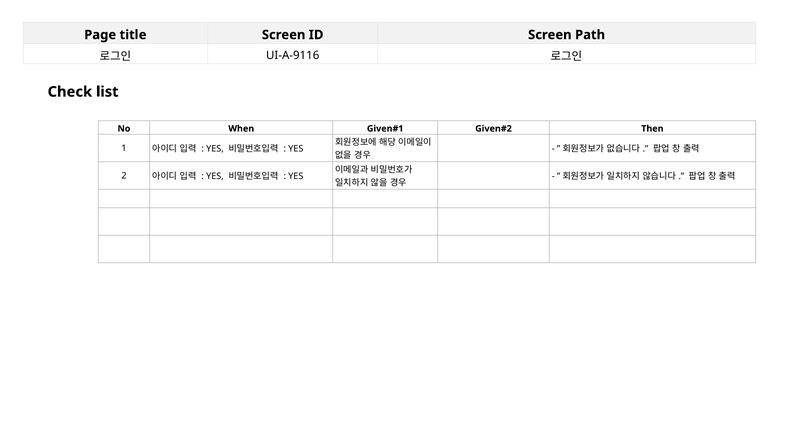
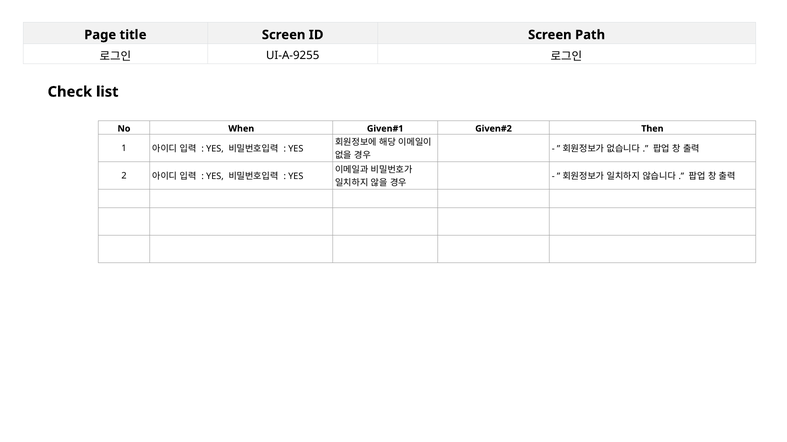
UI-A-9116: UI-A-9116 -> UI-A-9255 (293, 55)
